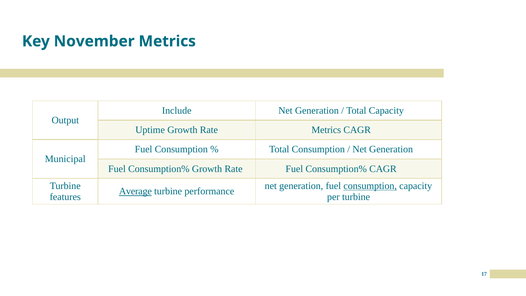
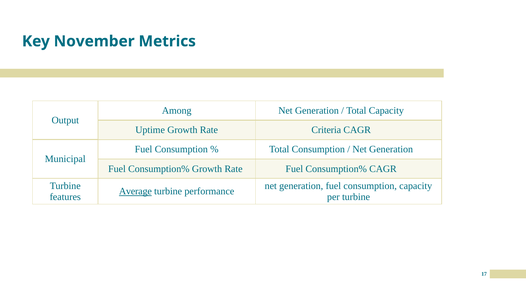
Include: Include -> Among (177, 111)
Rate Metrics: Metrics -> Criteria (326, 130)
consumption underline: present -> none (370, 186)
